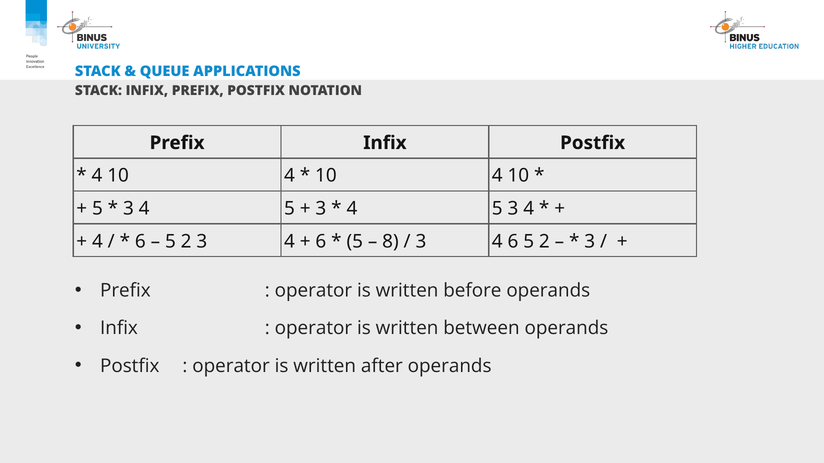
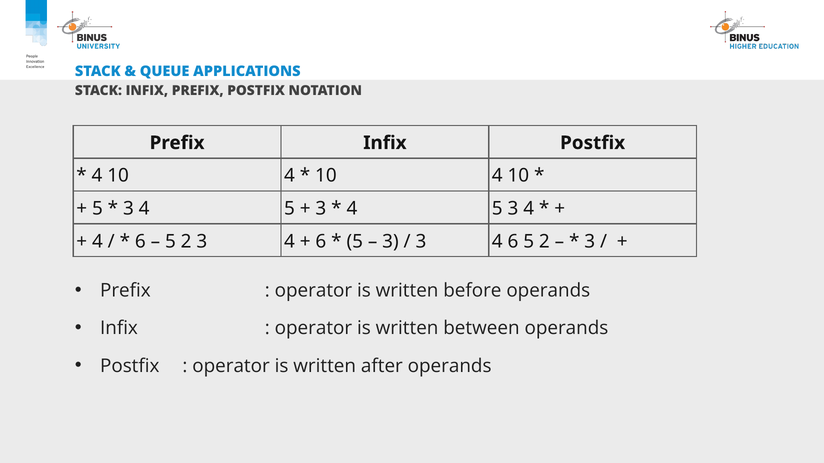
8: 8 -> 3 (390, 242)
